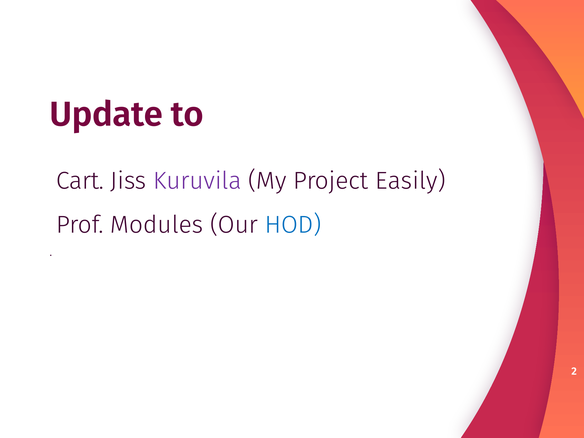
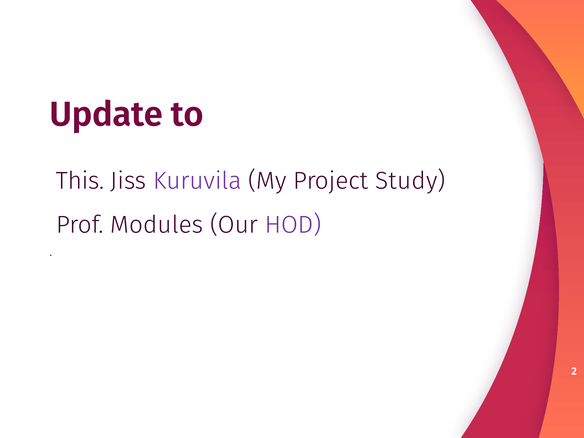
Cart: Cart -> This (80, 181)
Easily: Easily -> Study (410, 181)
HOD colour: blue -> purple (293, 225)
